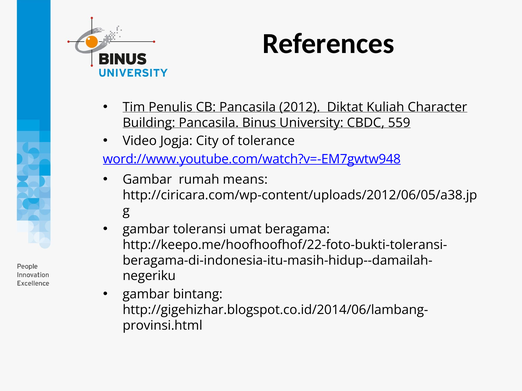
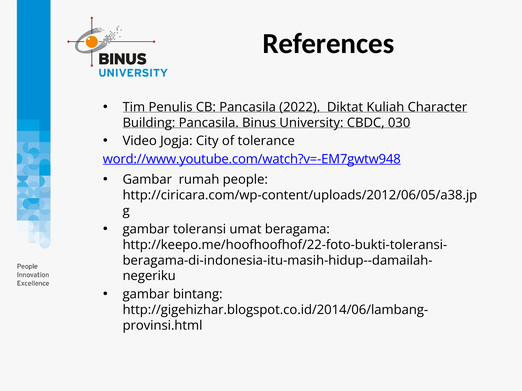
2012: 2012 -> 2022 (300, 107)
559: 559 -> 030 (399, 123)
means: means -> people (245, 180)
